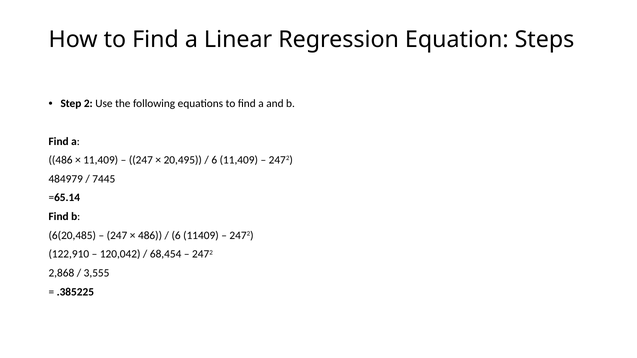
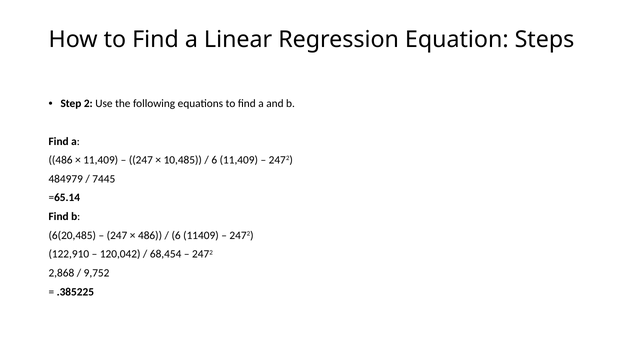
20,495: 20,495 -> 10,485 (183, 160)
3,555: 3,555 -> 9,752 (97, 273)
